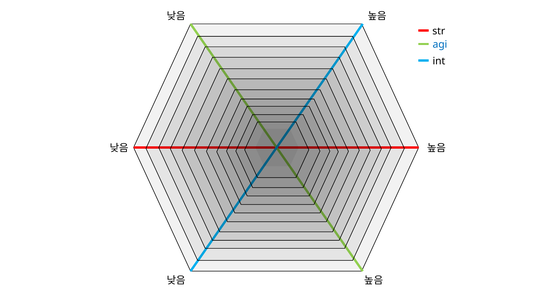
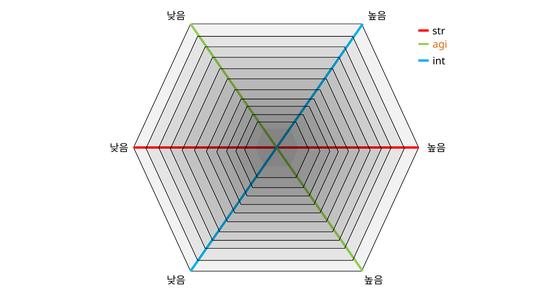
agi colour: blue -> orange (440, 45)
